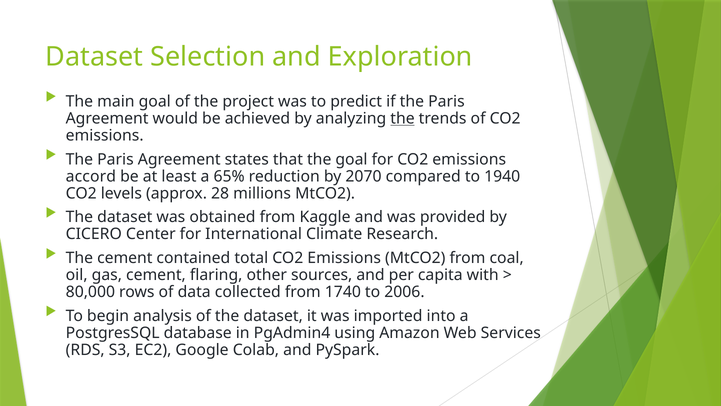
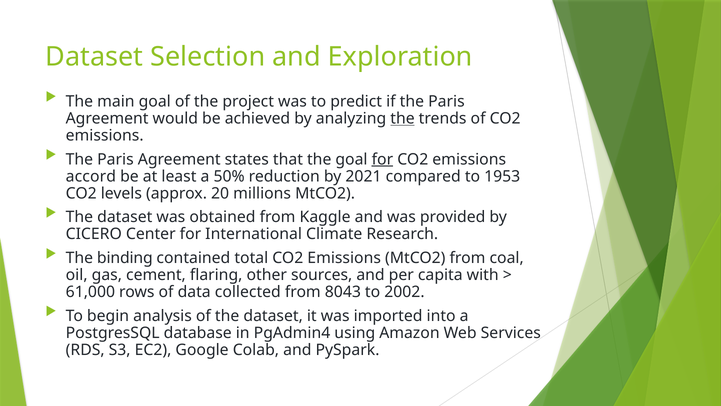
for underline: none -> present (382, 159)
65%: 65% -> 50% (229, 176)
2070: 2070 -> 2021 (364, 176)
1940: 1940 -> 1953 (502, 176)
28: 28 -> 20 (220, 193)
The cement: cement -> binding (125, 258)
80,000: 80,000 -> 61,000 (90, 292)
1740: 1740 -> 8043 (343, 292)
2006: 2006 -> 2002 (404, 292)
